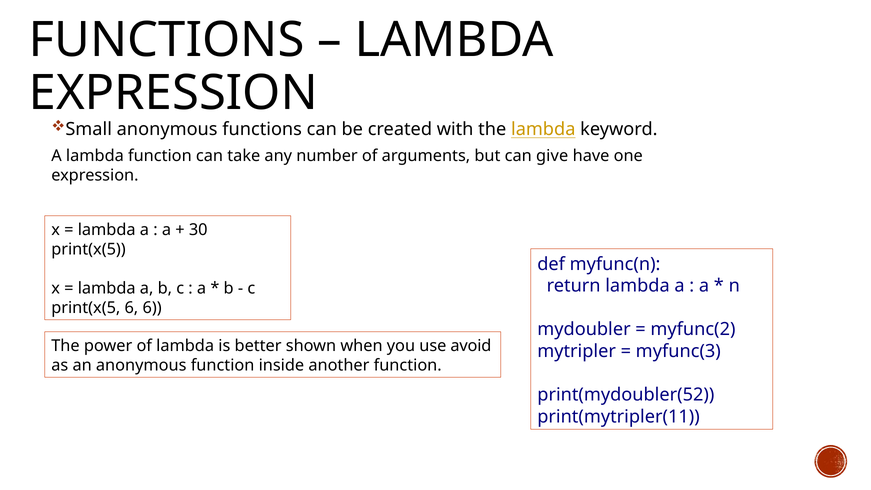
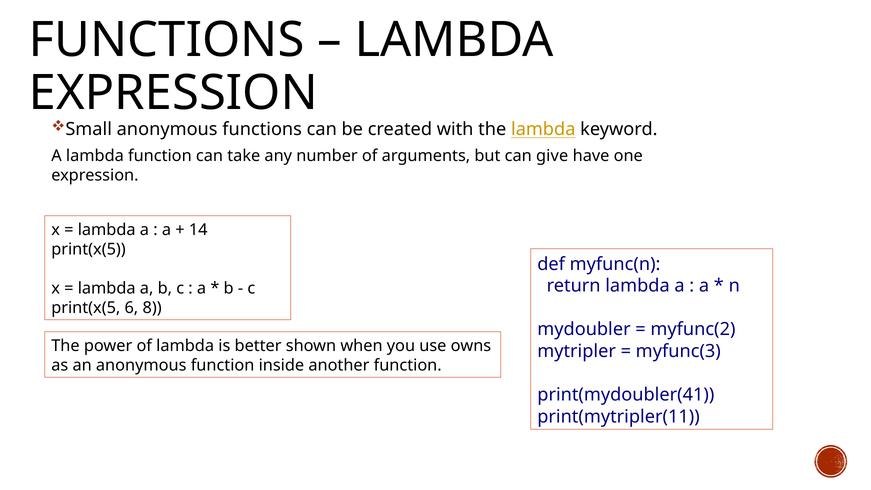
30: 30 -> 14 (198, 230)
6 6: 6 -> 8 (152, 308)
avoid: avoid -> owns (471, 346)
print(mydoubler(52: print(mydoubler(52 -> print(mydoubler(41 (626, 395)
